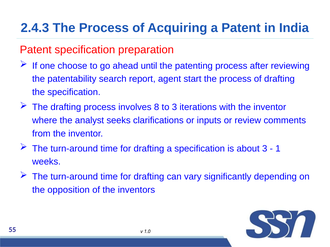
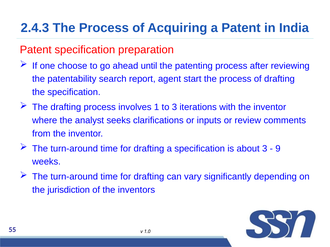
8: 8 -> 1 (157, 107)
1: 1 -> 9 (278, 149)
opposition: opposition -> jurisdiction (69, 190)
